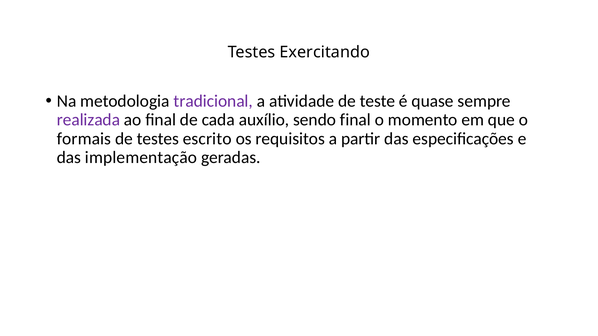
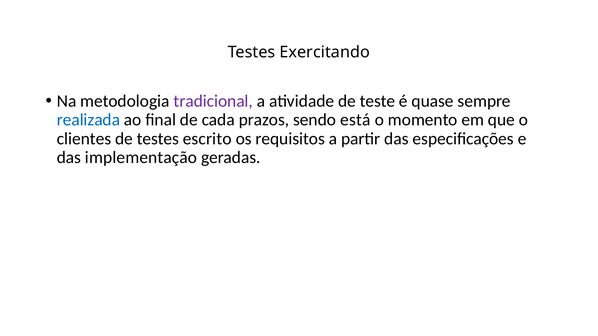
realizada colour: purple -> blue (88, 120)
auxílio: auxílio -> prazos (264, 120)
sendo final: final -> está (355, 120)
formais: formais -> clientes (84, 139)
